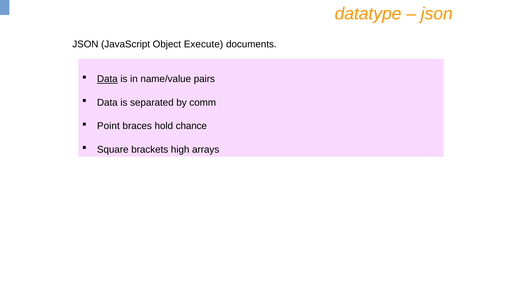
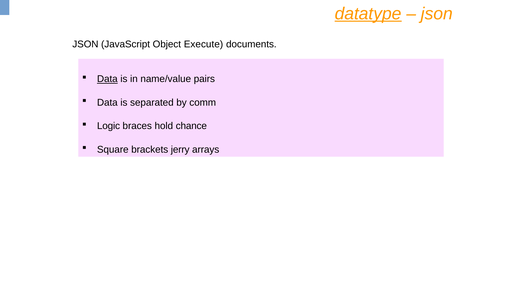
datatype underline: none -> present (368, 14)
Point: Point -> Logic (109, 126)
high: high -> jerry (180, 149)
